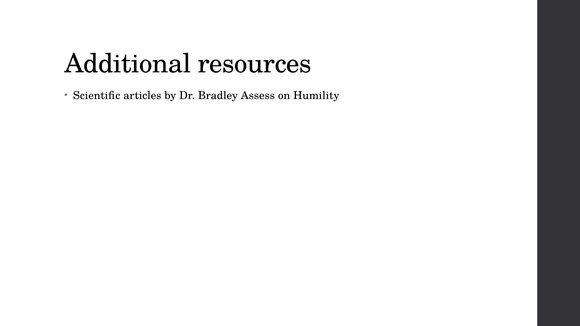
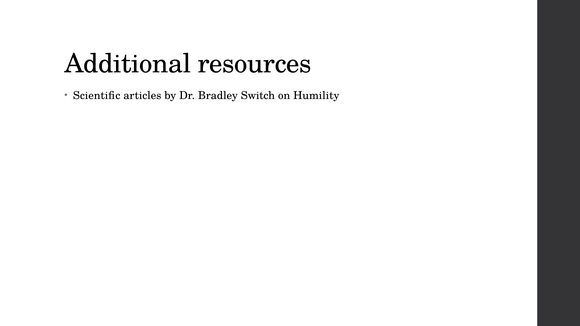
Assess: Assess -> Switch (258, 96)
